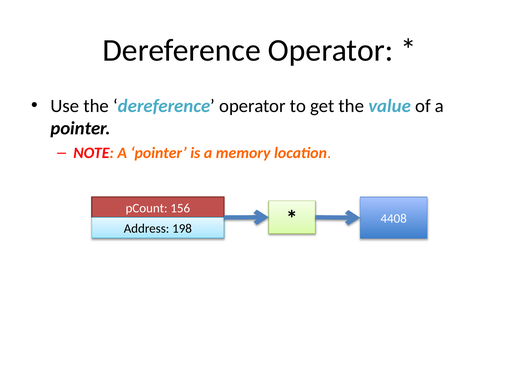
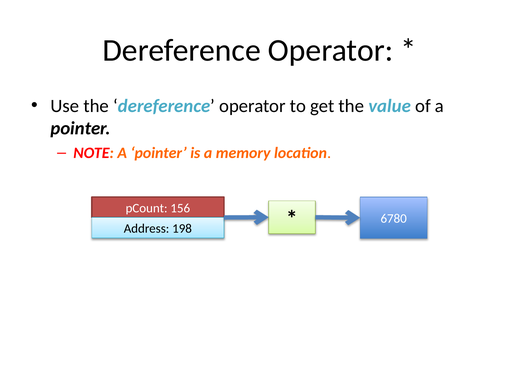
4408: 4408 -> 6780 (394, 219)
